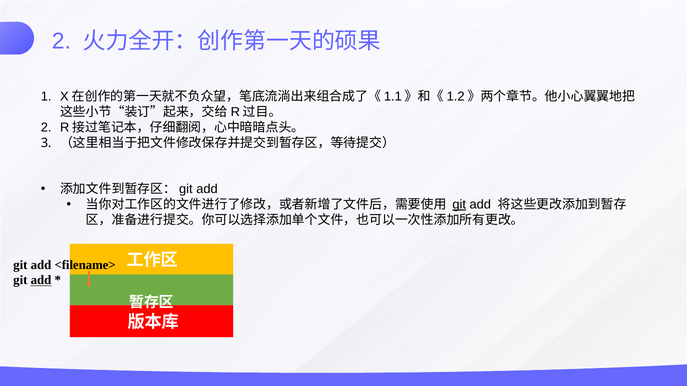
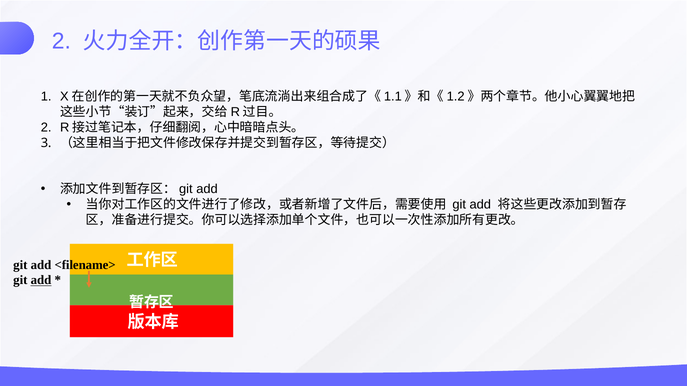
git underline: present -> none (459, 205)
